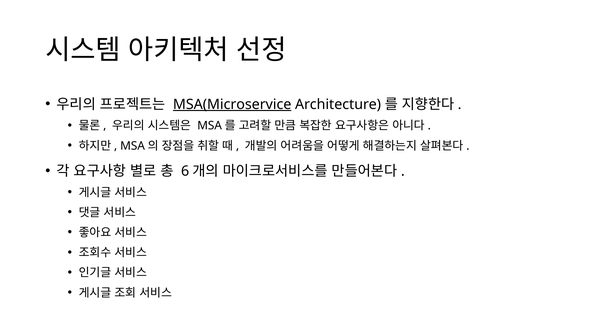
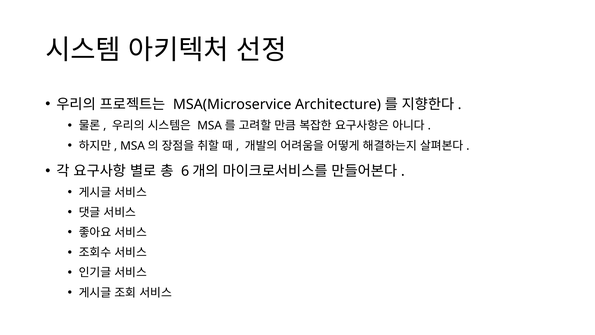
MSA(Microservice underline: present -> none (232, 104)
